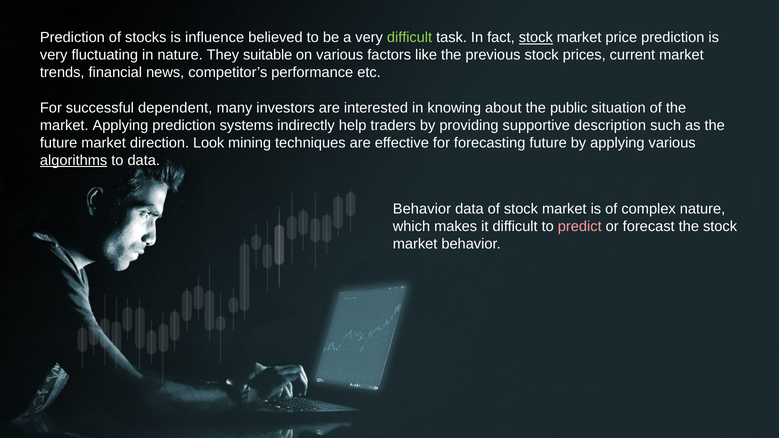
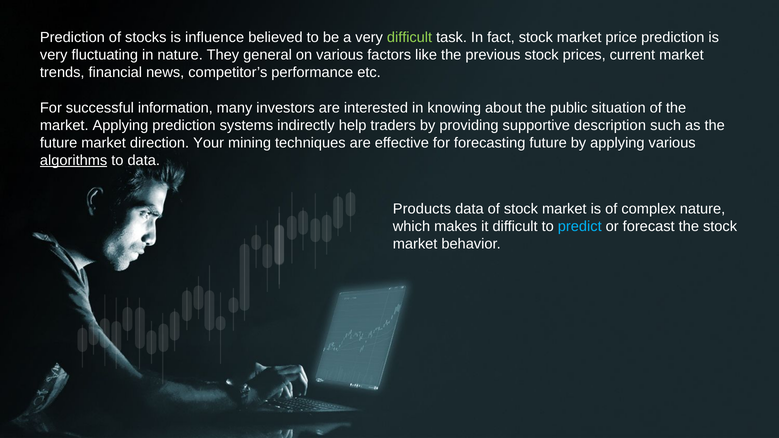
stock underline: present -> none (536, 38)
suitable: suitable -> general (268, 55)
dependent: dependent -> information (175, 108)
Look: Look -> Your (209, 143)
Behavior: Behavior -> Products (422, 209)
predict colour: pink -> light blue (580, 226)
